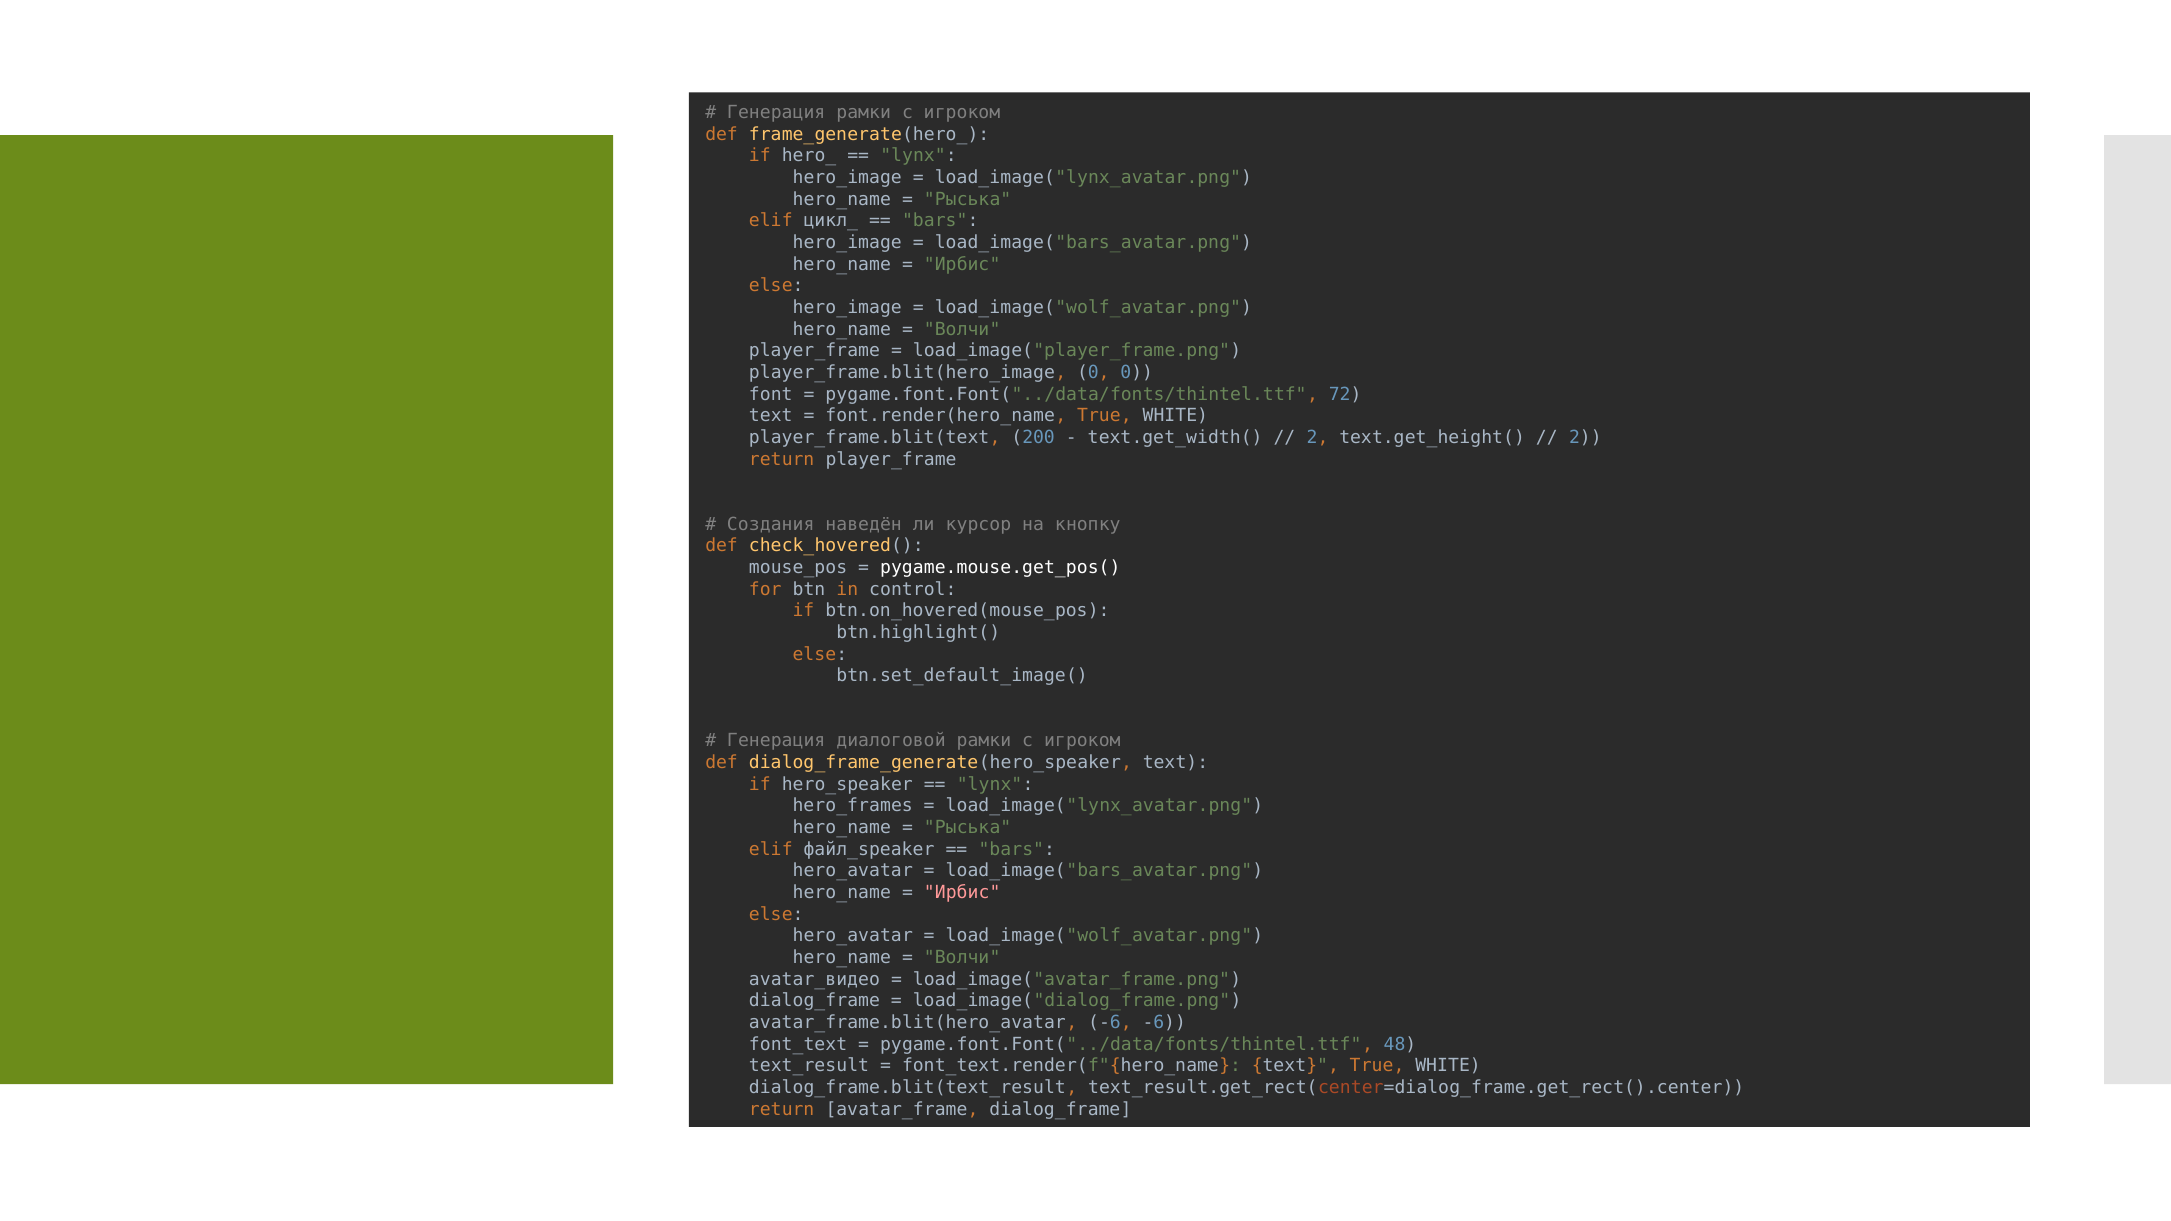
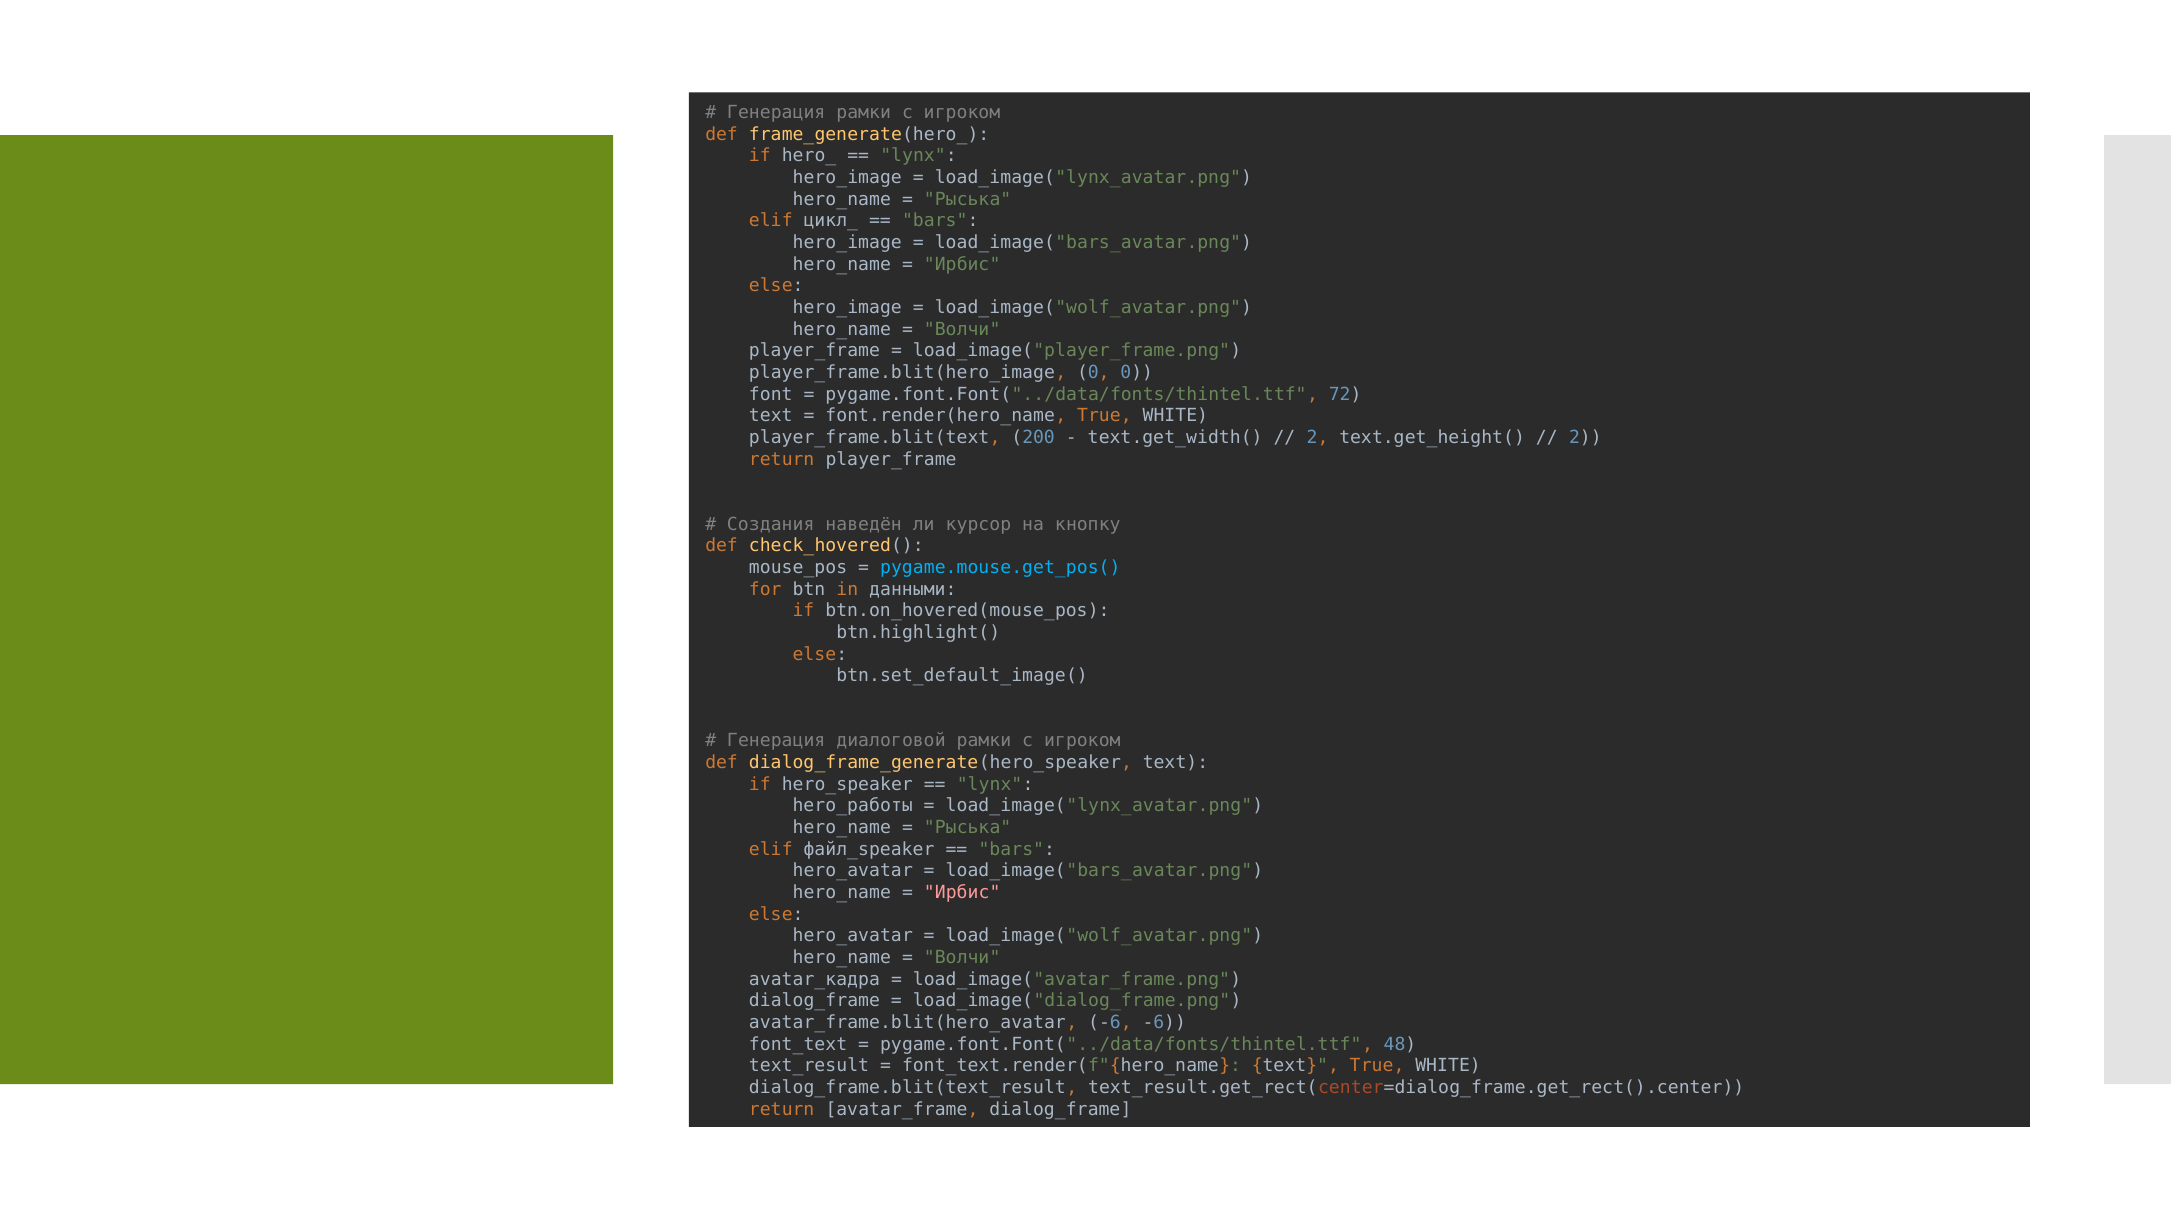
pygame.mouse.get_pos( colour: white -> light blue (1000, 568)
control: control -> данными (913, 589)
hero_frames: hero_frames -> hero_работы (853, 806)
avatar_видео: avatar_видео -> avatar_кадра (814, 979)
